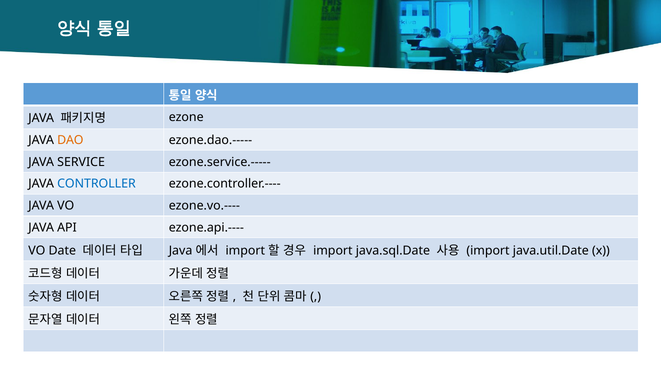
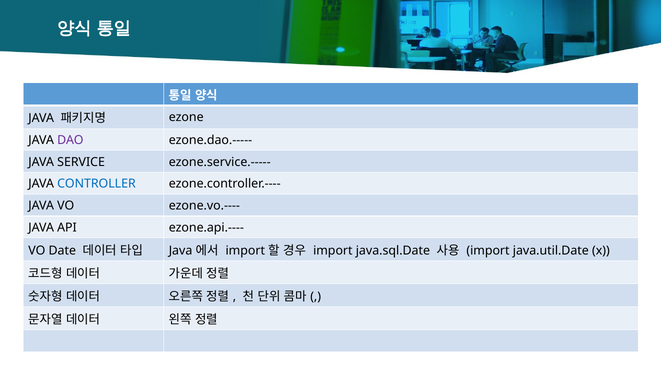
DAO colour: orange -> purple (70, 140)
